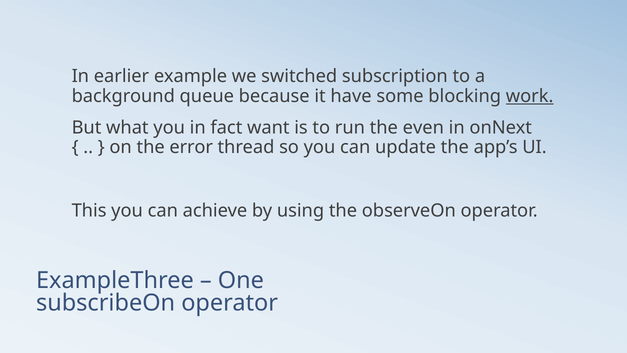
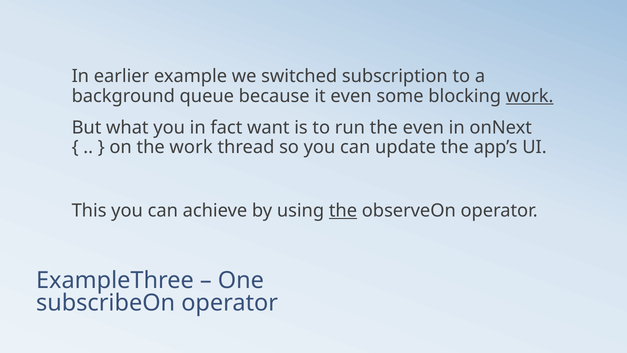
it have: have -> even (351, 96)
the error: error -> work (191, 147)
the underline: none -> present (343, 210)
